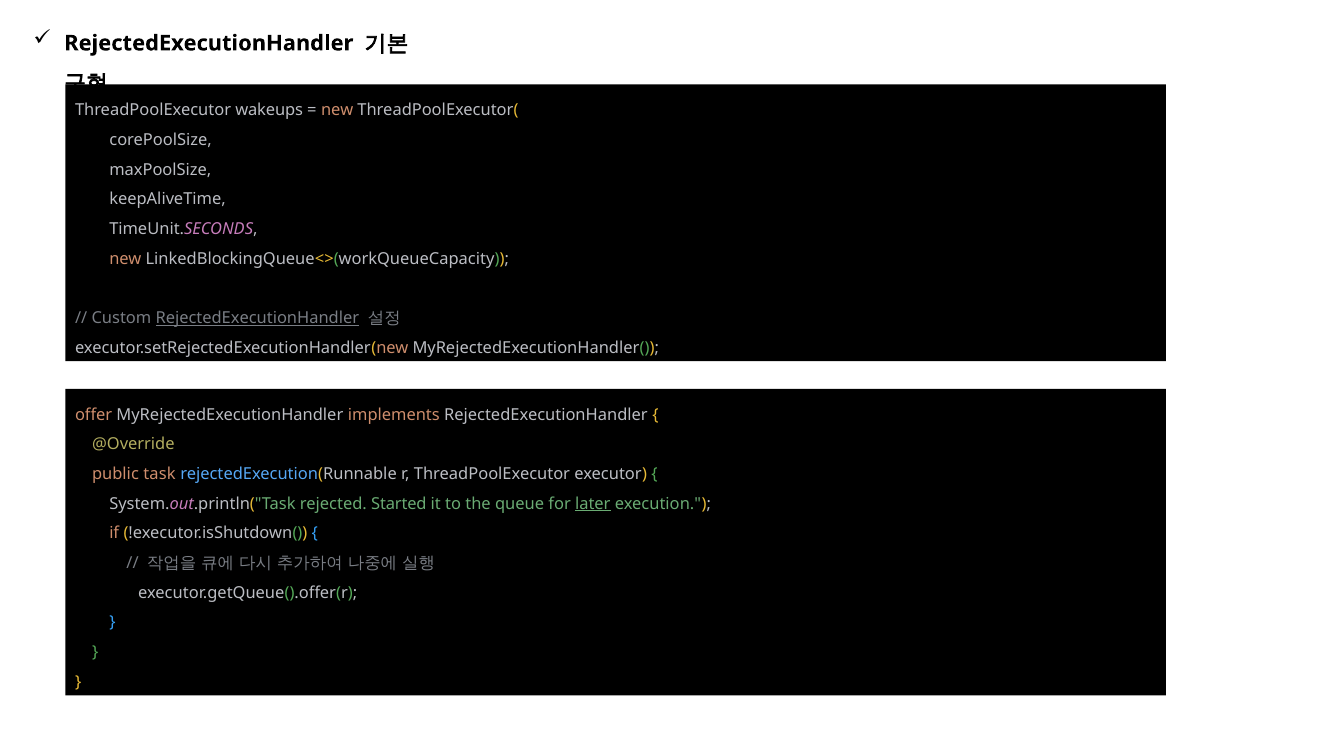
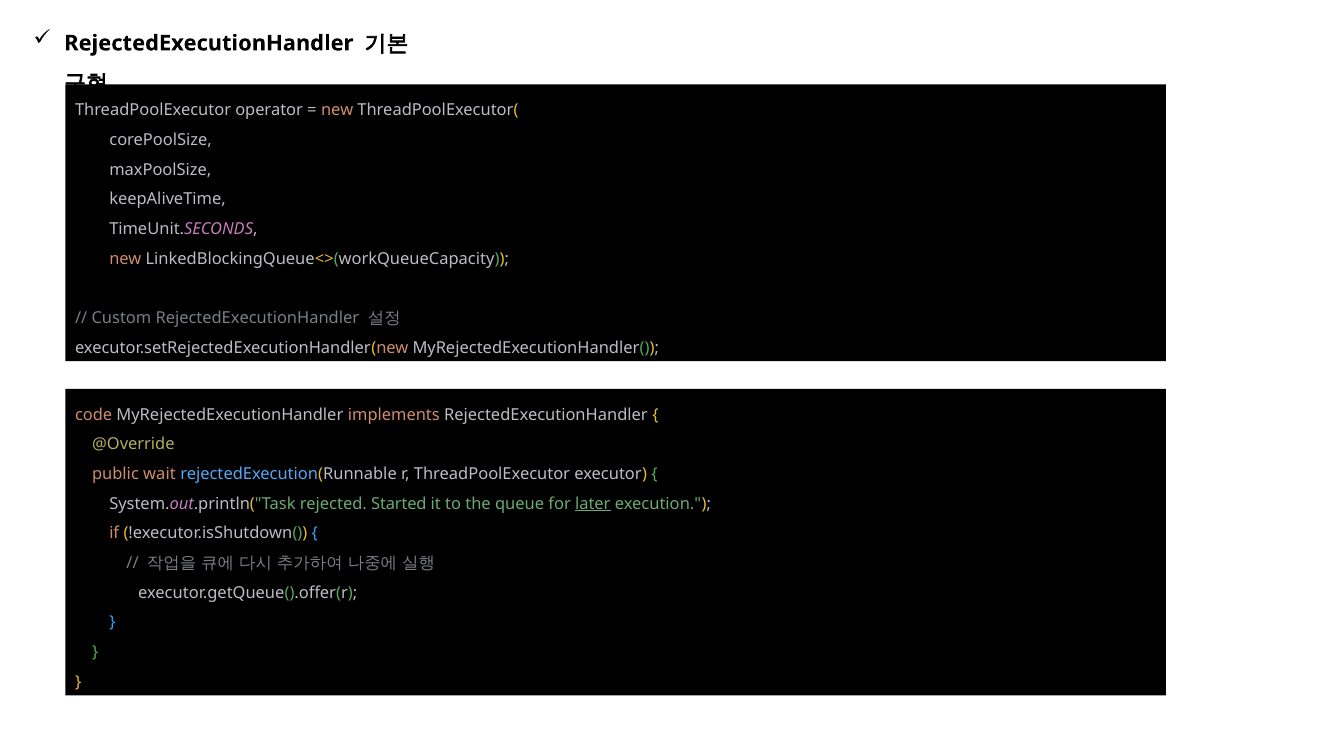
wakeups: wakeups -> operator (269, 110)
RejectedExecutionHandler underline: present -> none (257, 318)
offer: offer -> code (94, 415)
task: task -> wait (159, 474)
